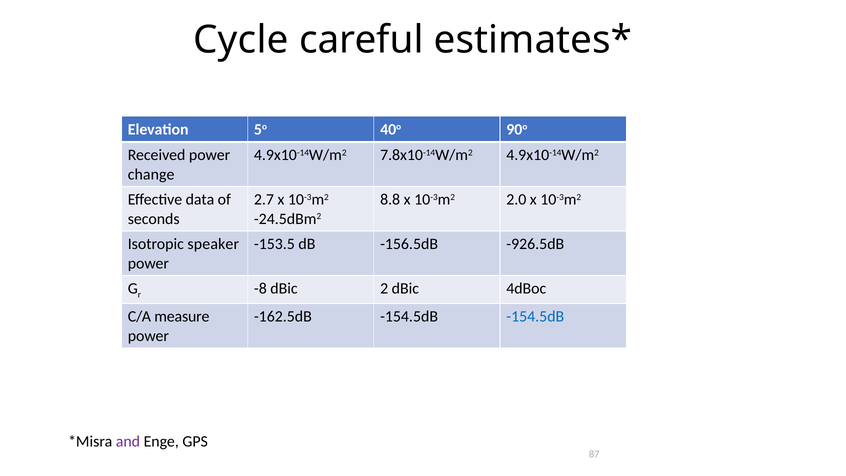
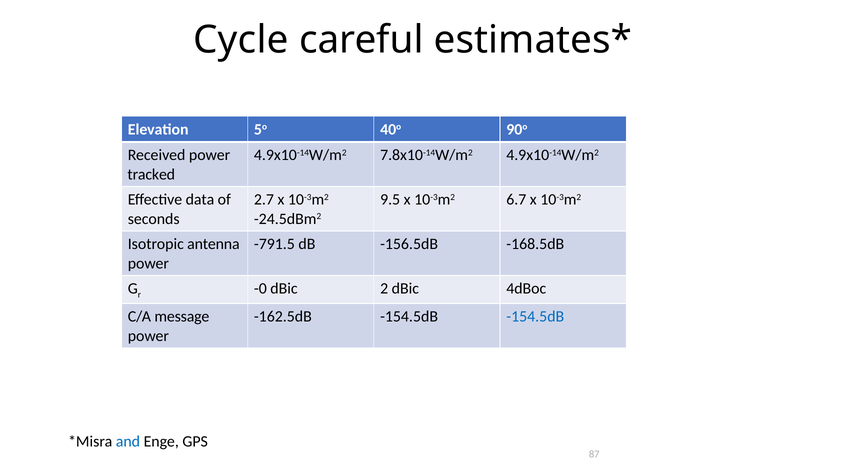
change: change -> tracked (151, 174)
8.8: 8.8 -> 9.5 (390, 200)
2.0: 2.0 -> 6.7 (516, 200)
speaker: speaker -> antenna (213, 244)
-153.5: -153.5 -> -791.5 (274, 244)
-926.5dB: -926.5dB -> -168.5dB (535, 244)
-8: -8 -> -0 (260, 288)
measure: measure -> message (182, 316)
and colour: purple -> blue (128, 441)
